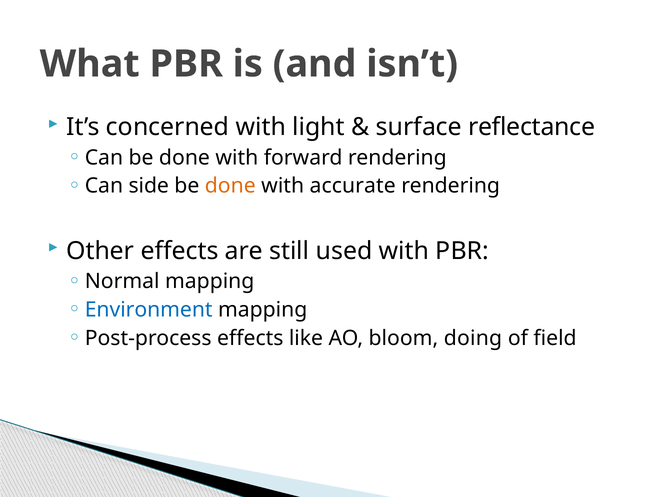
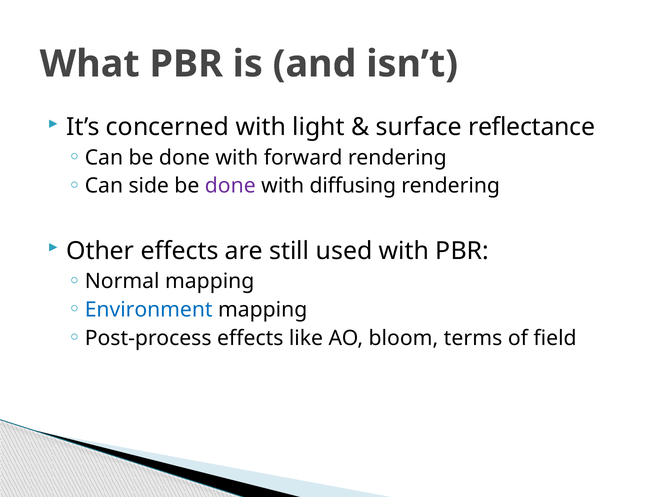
done colour: orange -> purple (230, 186)
accurate: accurate -> diffusing (353, 186)
doing: doing -> terms (473, 338)
